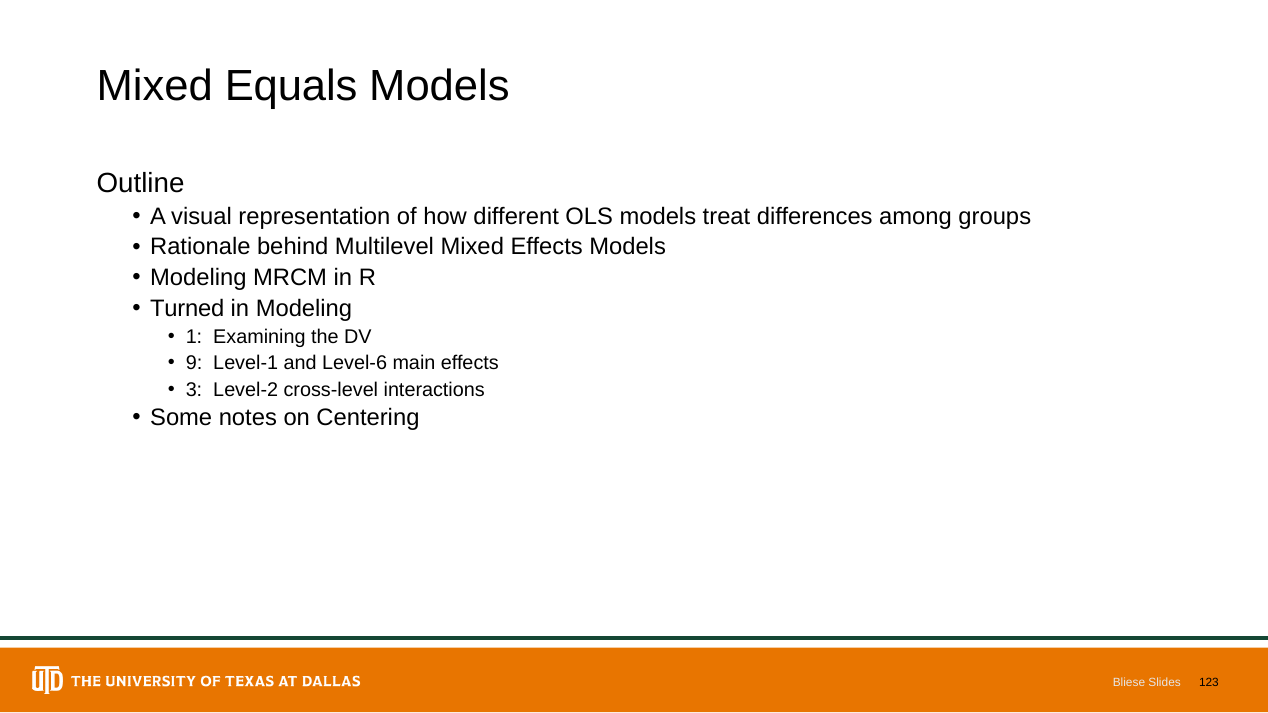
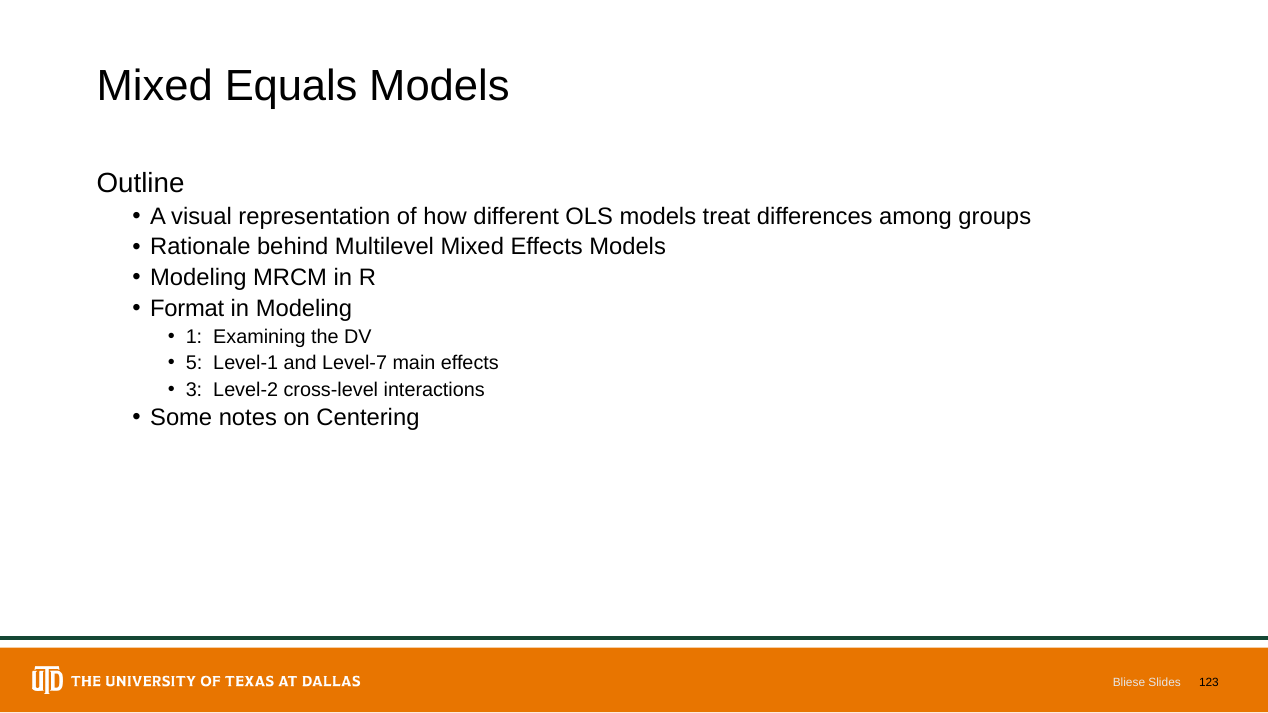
Turned: Turned -> Format (187, 308)
9: 9 -> 5 (194, 363)
Level-6: Level-6 -> Level-7 (355, 363)
